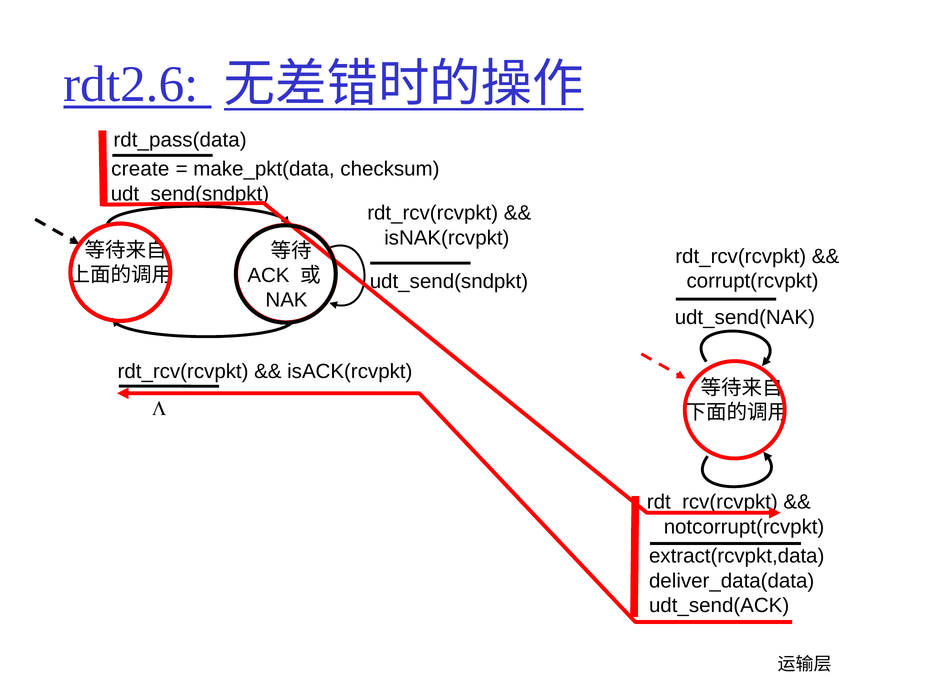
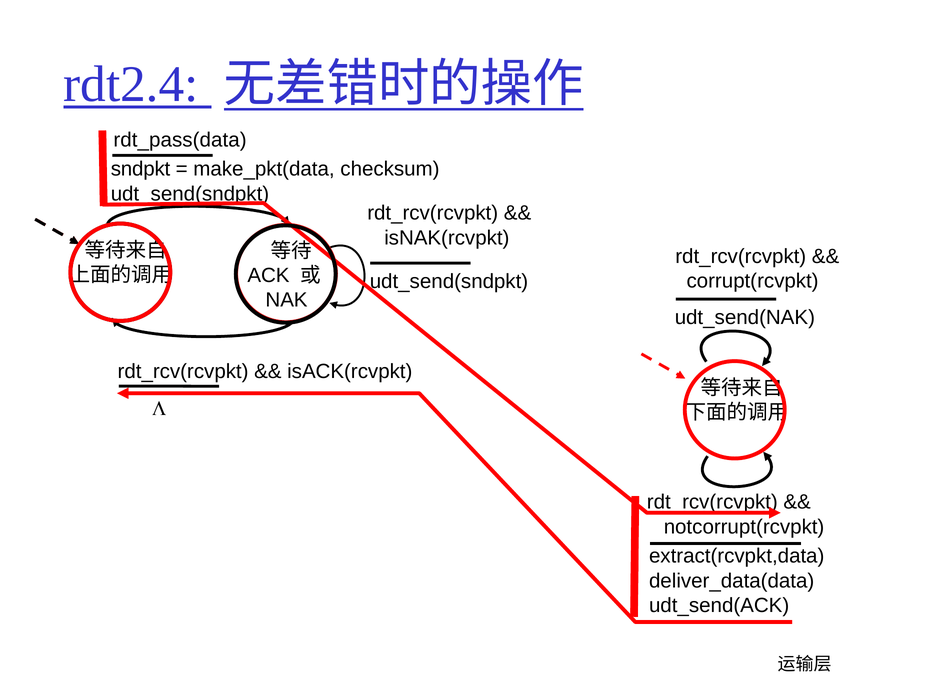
rdt2.6: rdt2.6 -> rdt2.4 (131, 85)
create: create -> sndpkt (141, 169)
